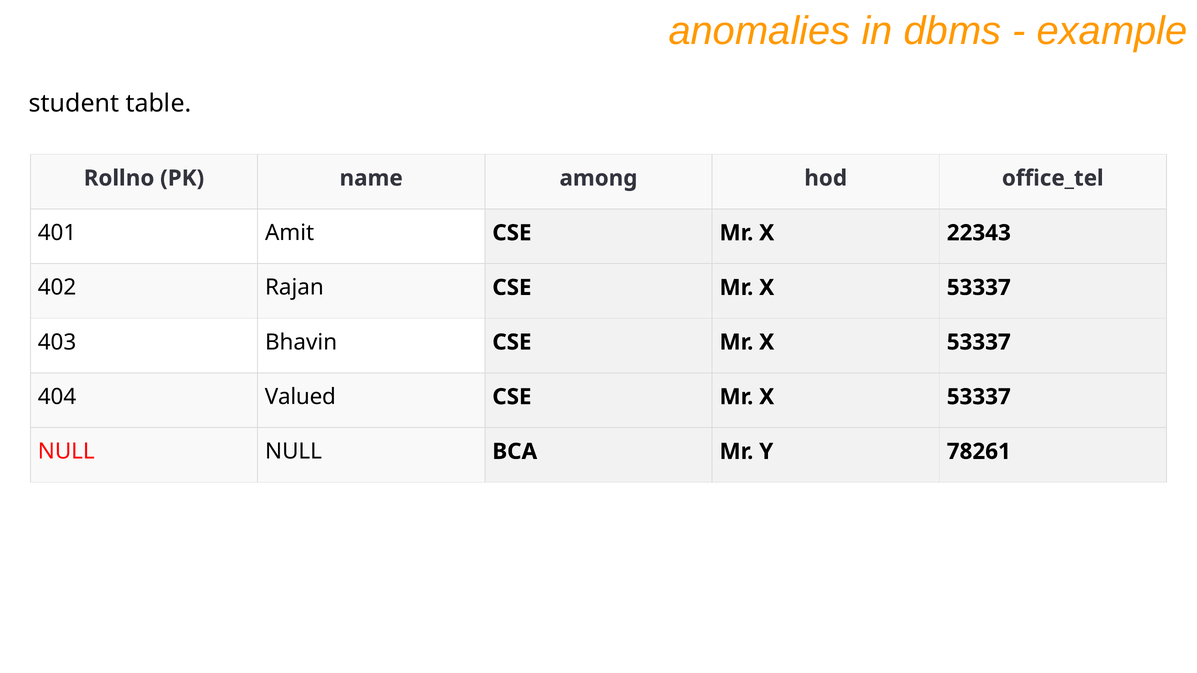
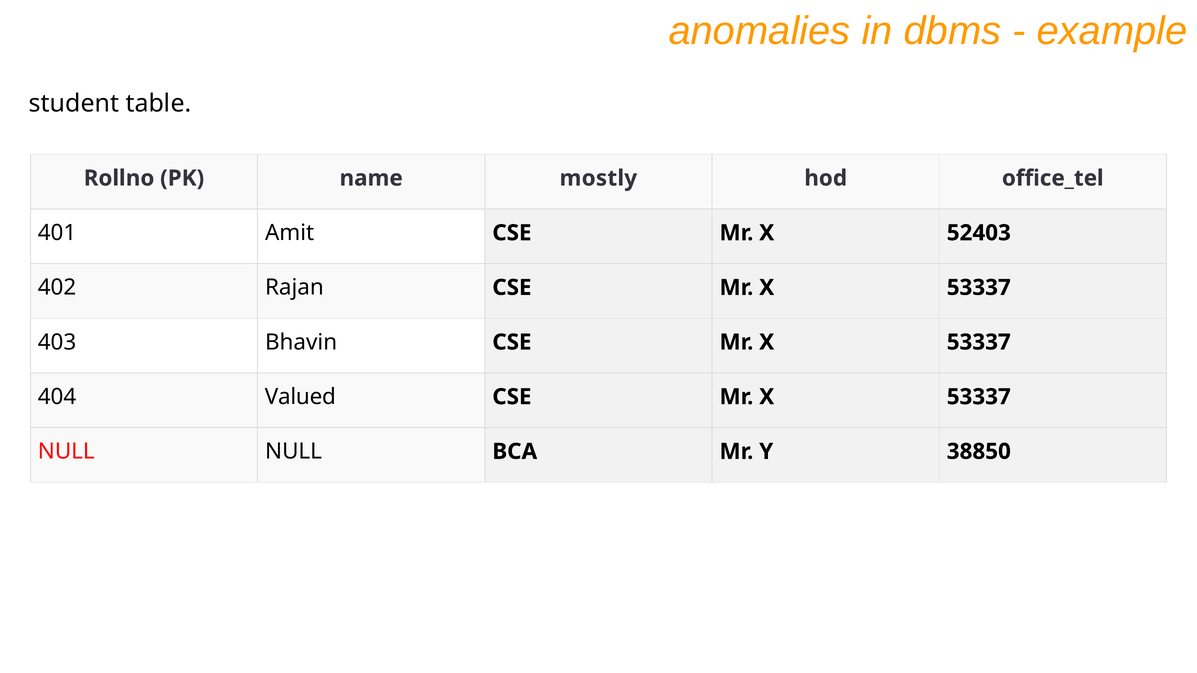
among: among -> mostly (598, 178)
22343: 22343 -> 52403 (979, 233)
78261: 78261 -> 38850 (979, 452)
